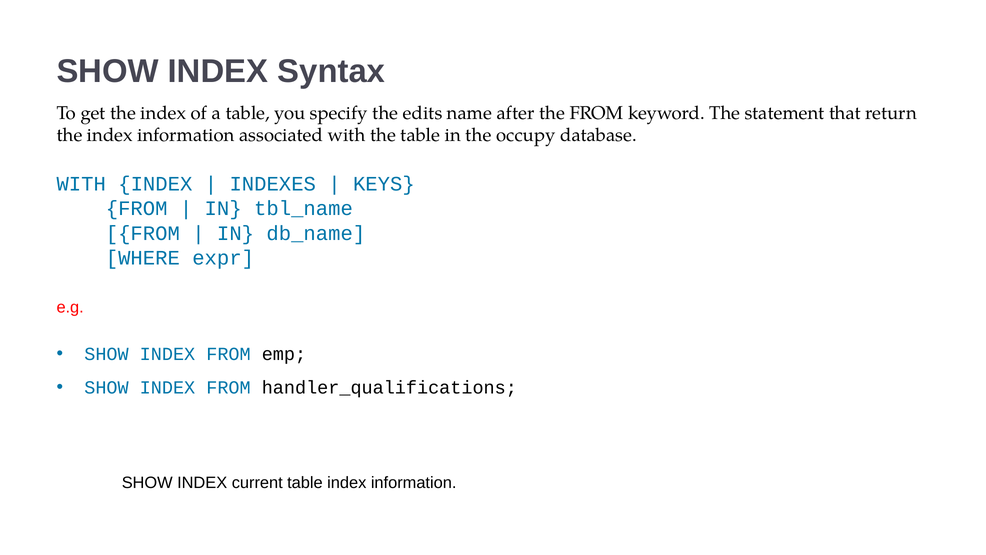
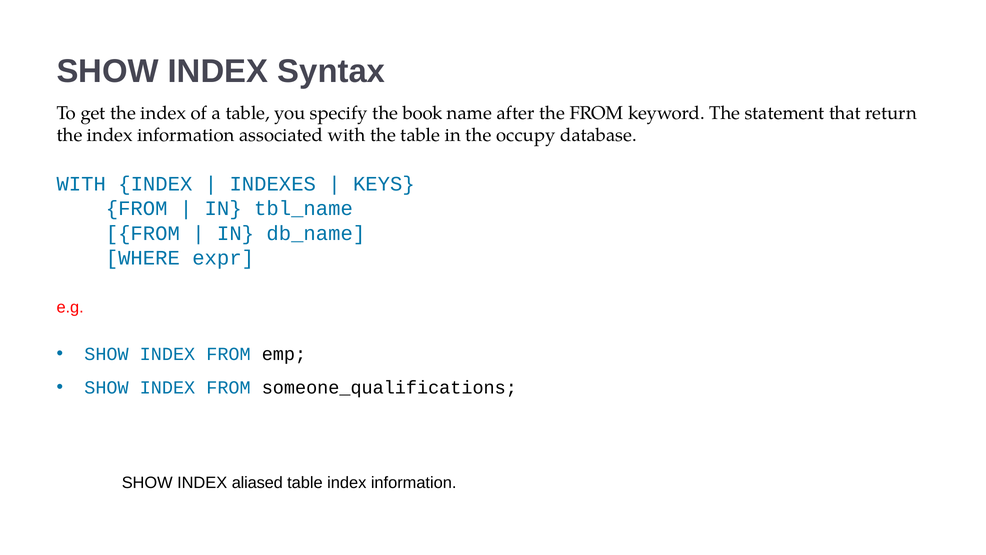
edits: edits -> book (423, 113)
handler_qualifications: handler_qualifications -> someone_qualifications (389, 387)
current: current -> aliased (257, 482)
